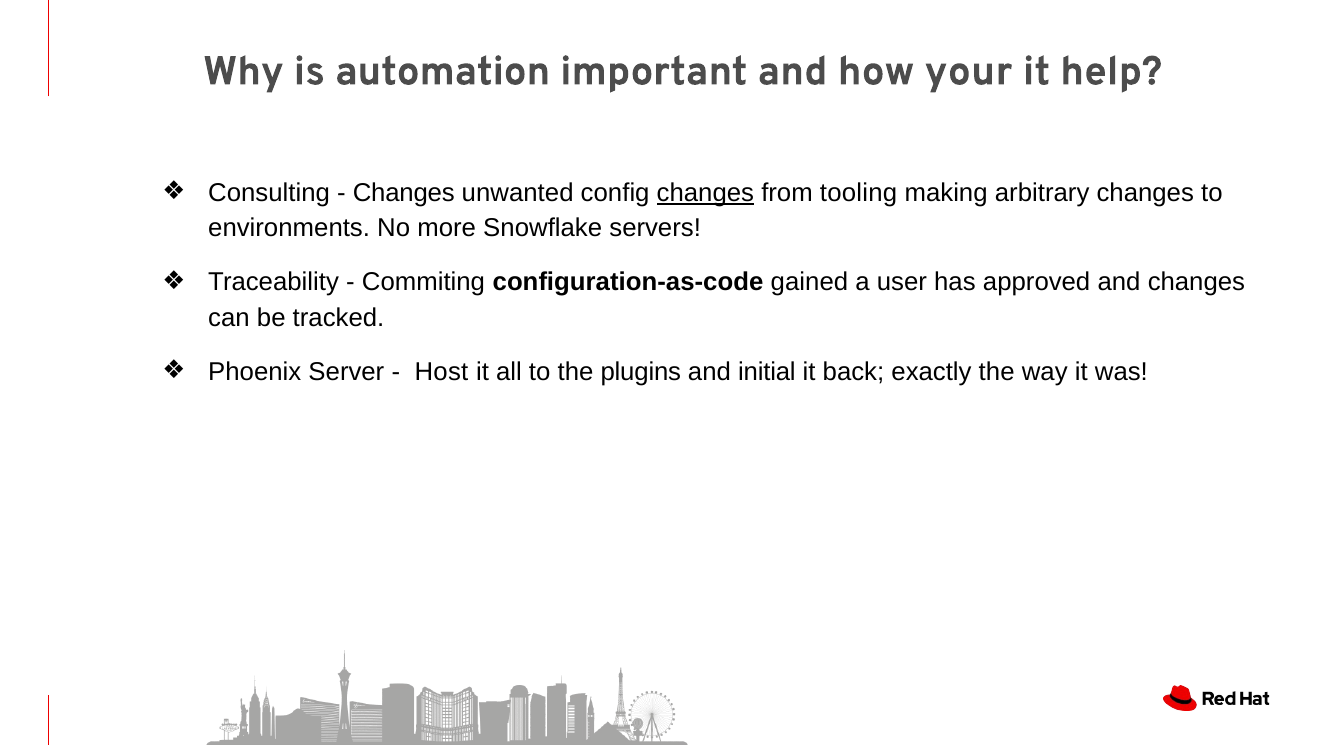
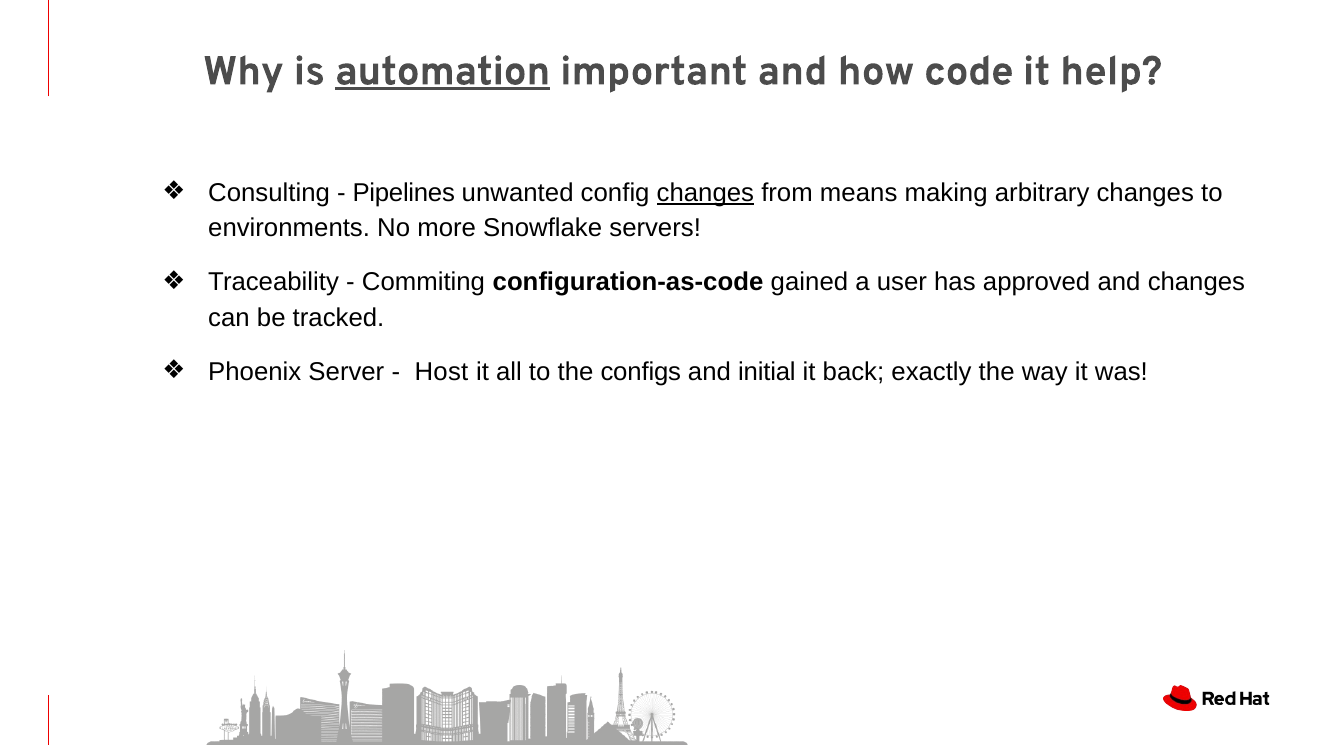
automation underline: none -> present (443, 71)
your: your -> code (969, 71)
Changes: Changes -> Pipelines (404, 193)
tooling: tooling -> means (859, 193)
plugins: plugins -> configs (641, 372)
